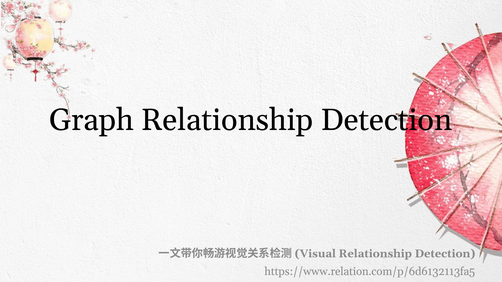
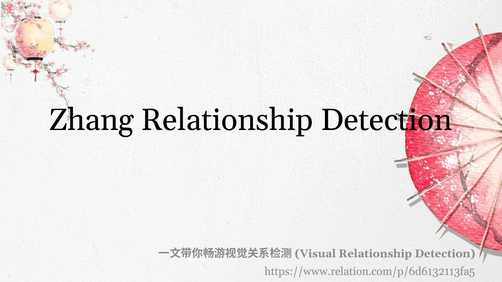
Graph: Graph -> Zhang (92, 120)
